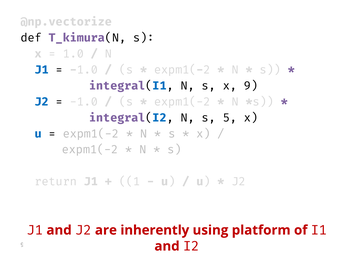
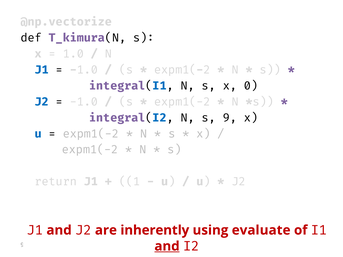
9: 9 -> 0 (251, 86)
5: 5 -> 9 (230, 118)
platform: platform -> evaluate (261, 230)
and underline: none -> present (167, 246)
